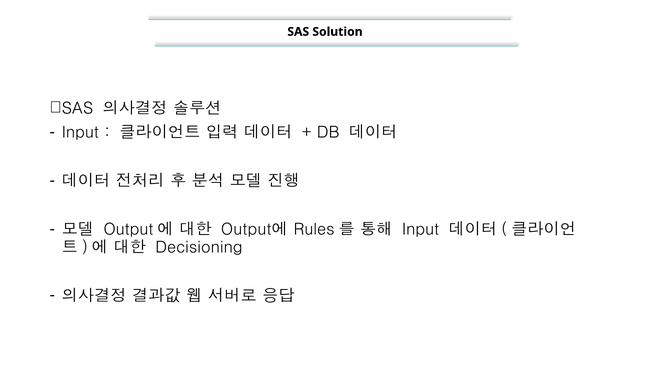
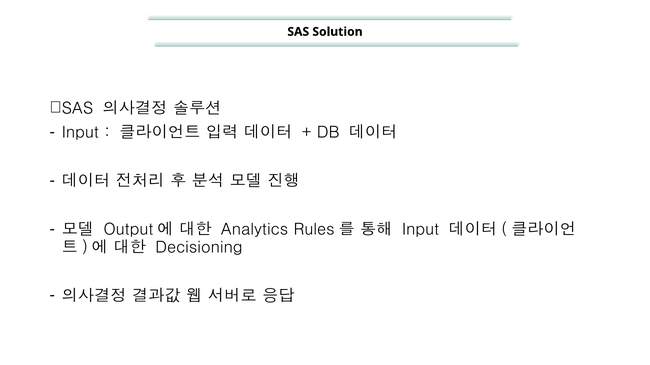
Output에: Output에 -> Analytics (255, 230)
